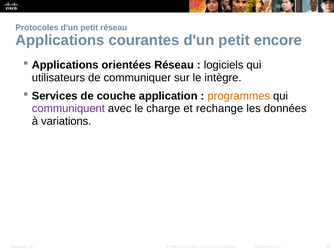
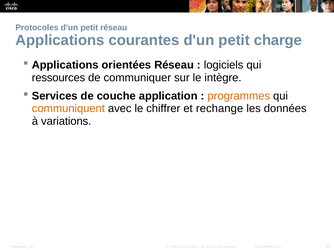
encore: encore -> charge (278, 40)
utilisateurs: utilisateurs -> ressources (59, 78)
communiquent colour: purple -> orange (68, 109)
charge: charge -> chiffrer (163, 109)
